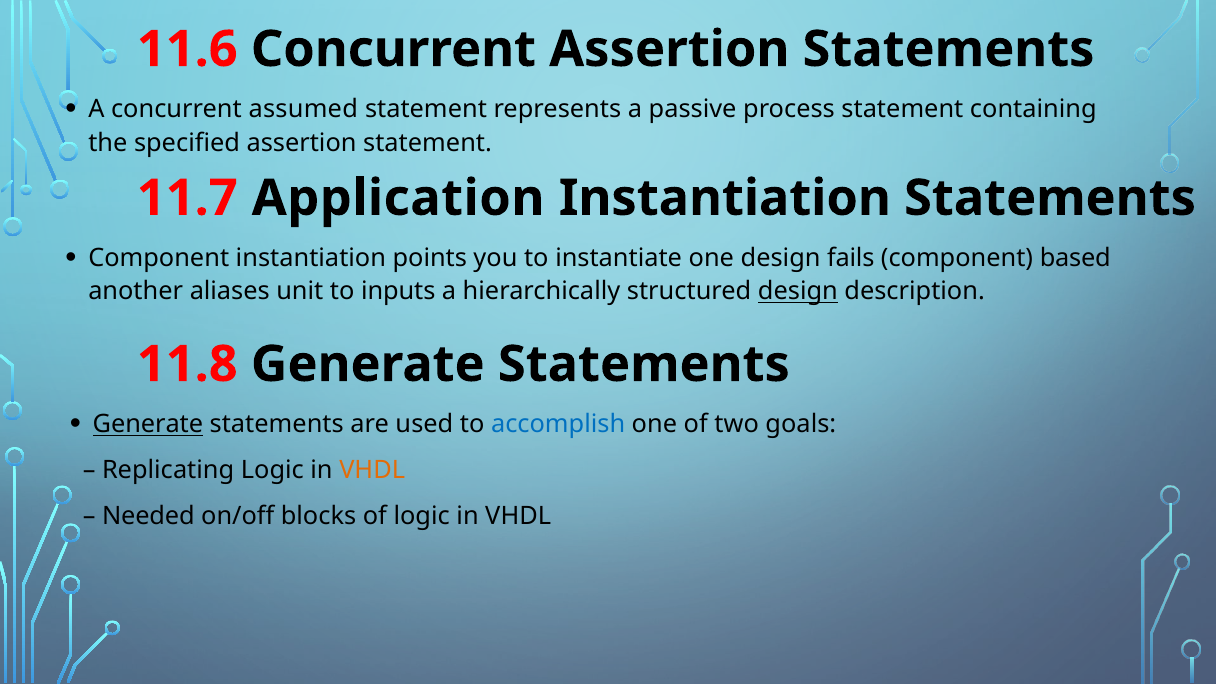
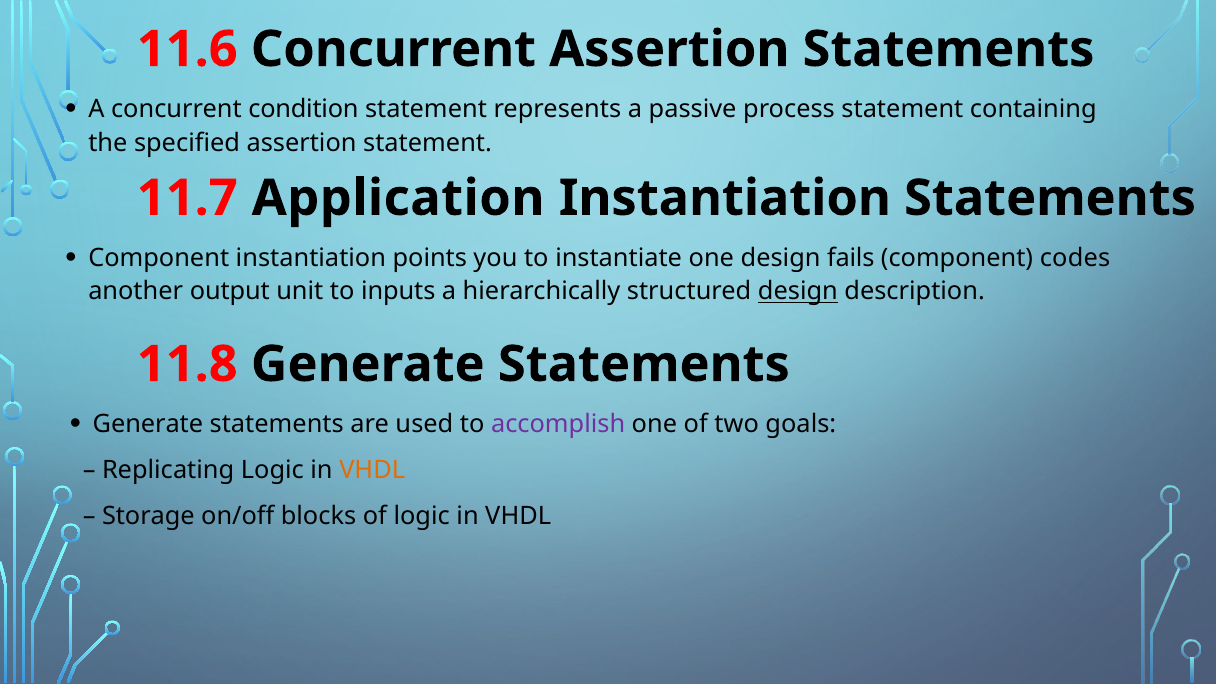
assumed: assumed -> condition (303, 109)
based: based -> codes (1075, 258)
aliases: aliases -> output (230, 292)
Generate underline: present -> none (148, 424)
accomplish colour: blue -> purple (558, 424)
Needed: Needed -> Storage (148, 517)
